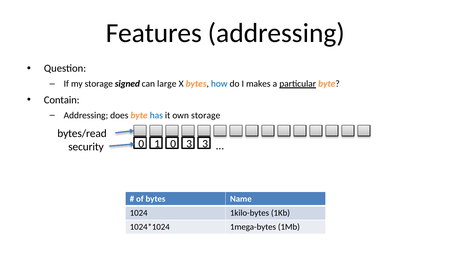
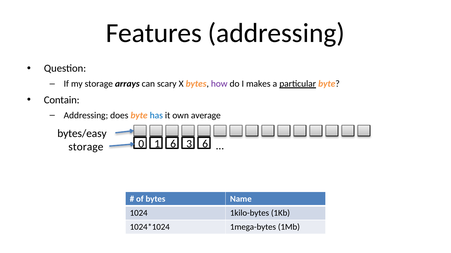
signed: signed -> arrays (127, 84)
large: large -> scary (167, 84)
how colour: blue -> purple (219, 84)
own storage: storage -> average (206, 116)
bytes/read: bytes/read -> bytes/easy (82, 134)
1 0: 0 -> 6 (173, 144)
3 3: 3 -> 6 (205, 144)
security: security -> storage (86, 147)
